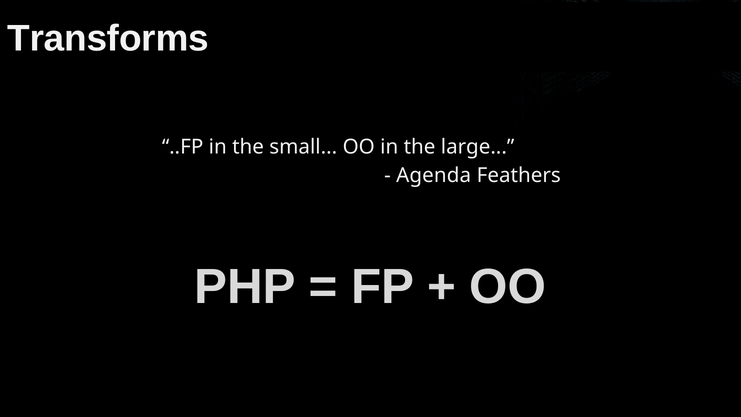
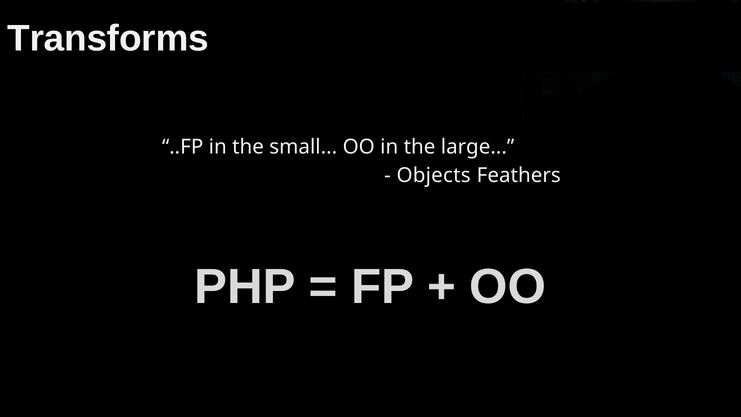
Agenda: Agenda -> Objects (434, 175)
